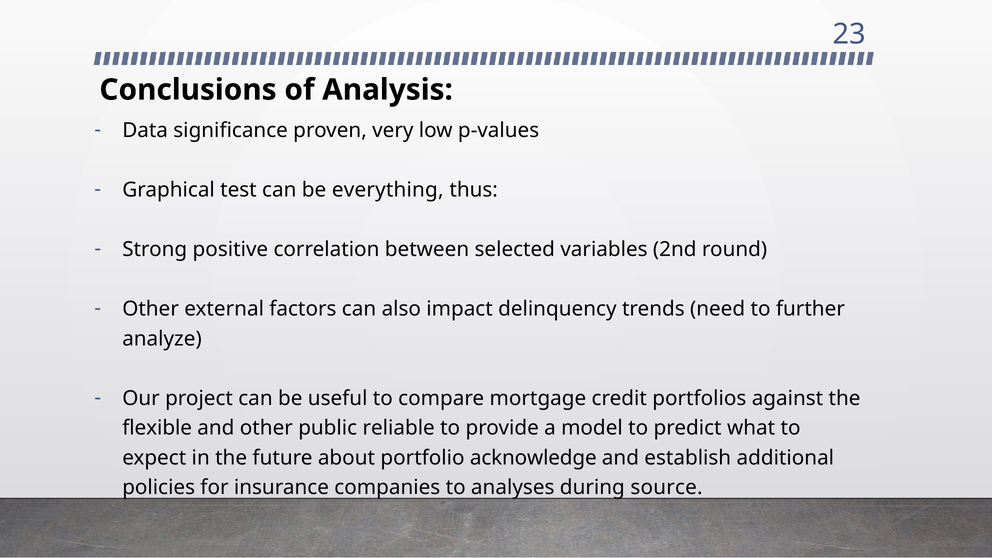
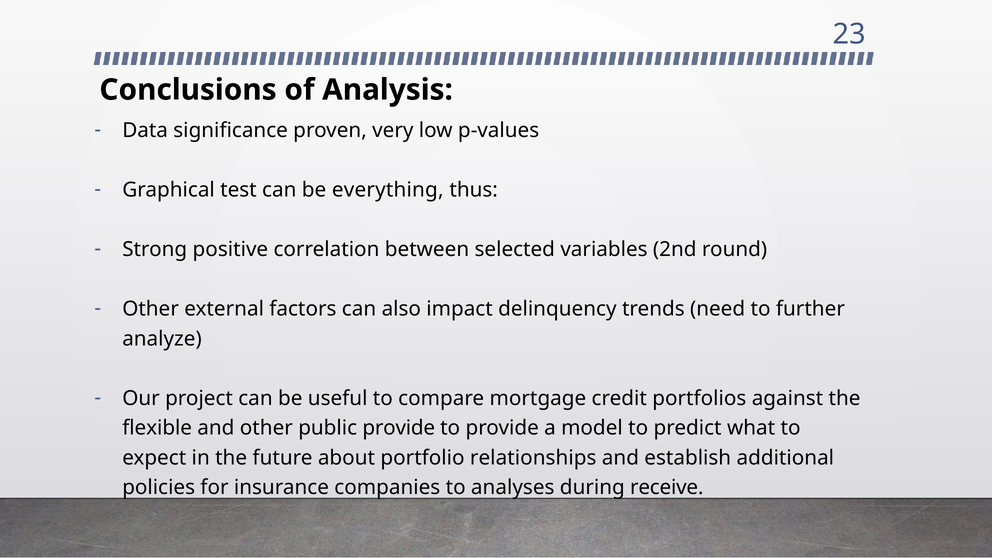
public reliable: reliable -> provide (399, 428)
acknowledge: acknowledge -> relationships (533, 458)
source: source -> receive (667, 488)
